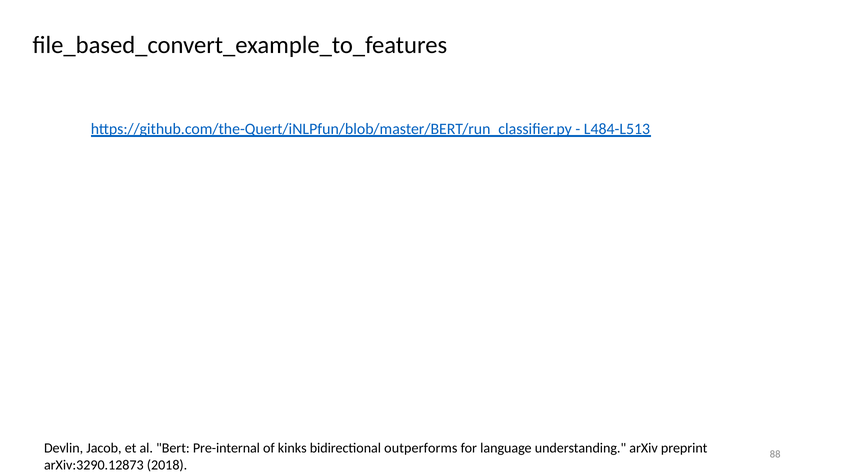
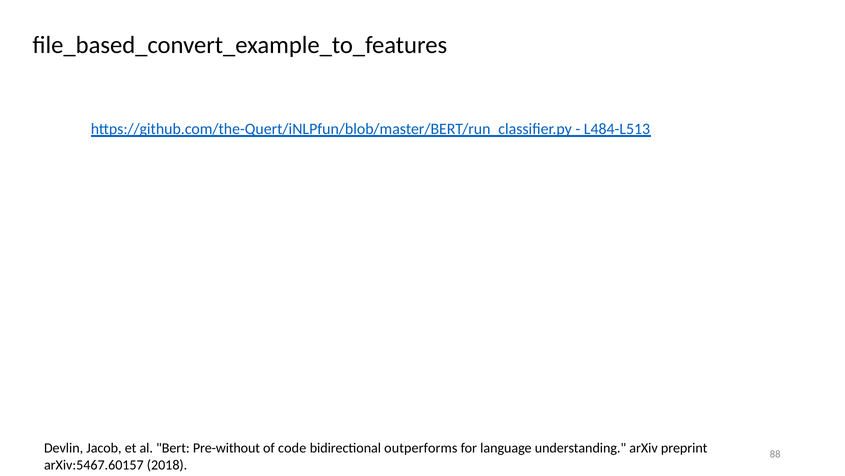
Pre-internal: Pre-internal -> Pre-without (226, 447)
kinks: kinks -> code (292, 447)
arXiv:3290.12873: arXiv:3290.12873 -> arXiv:5467.60157 (94, 464)
